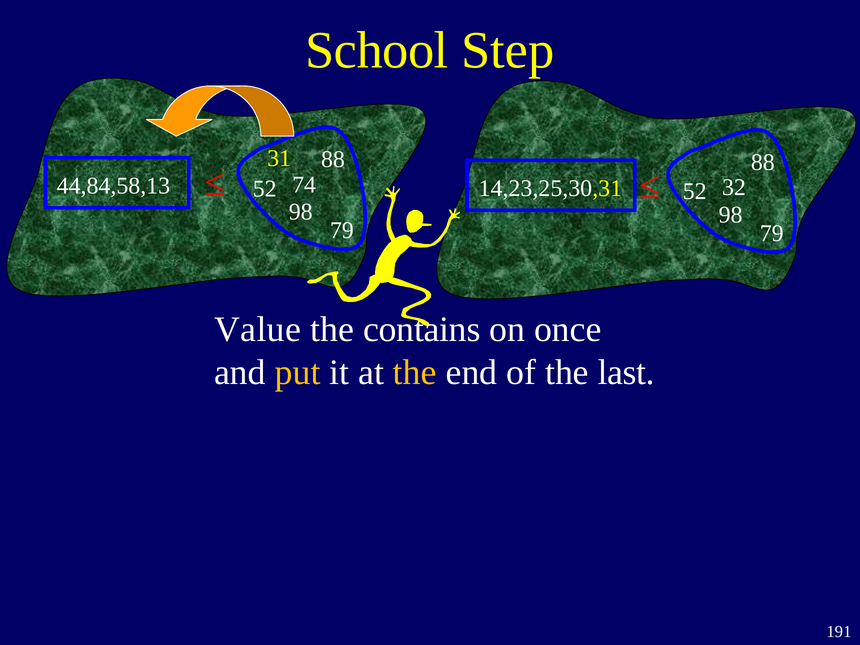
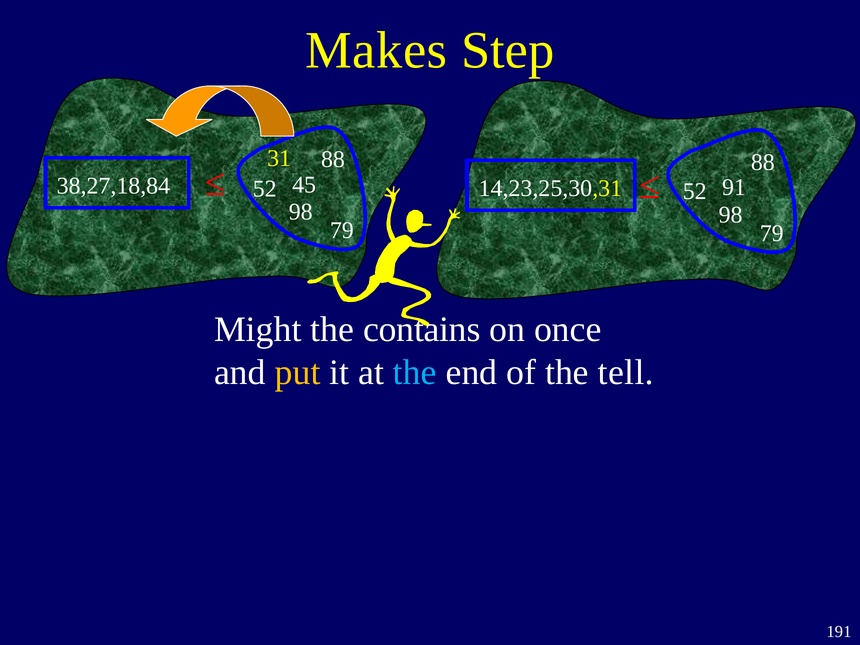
School: School -> Makes (376, 50)
44,84,58,13: 44,84,58,13 -> 38,27,18,84 (113, 186)
74: 74 -> 45 (304, 185)
32: 32 -> 91 (734, 188)
Value: Value -> Might (258, 329)
the colour: yellow -> light blue (415, 372)
last: last -> tell (626, 372)
